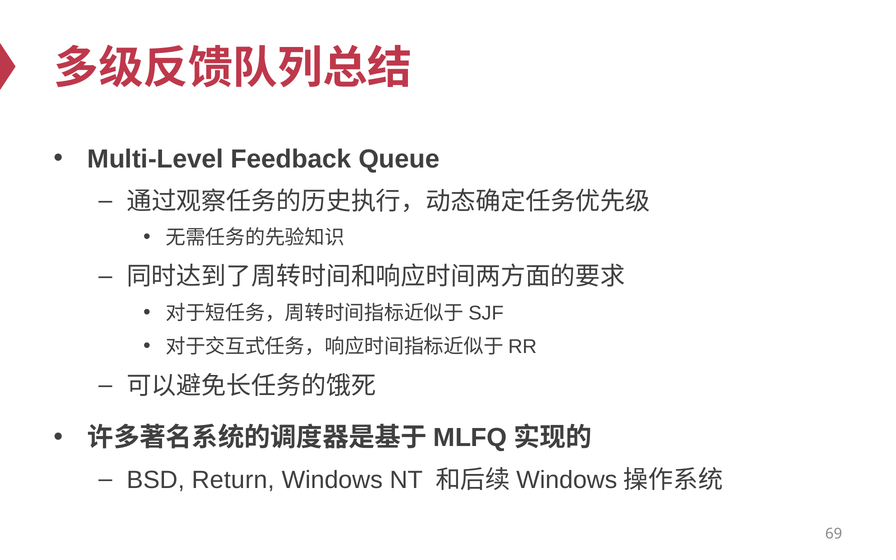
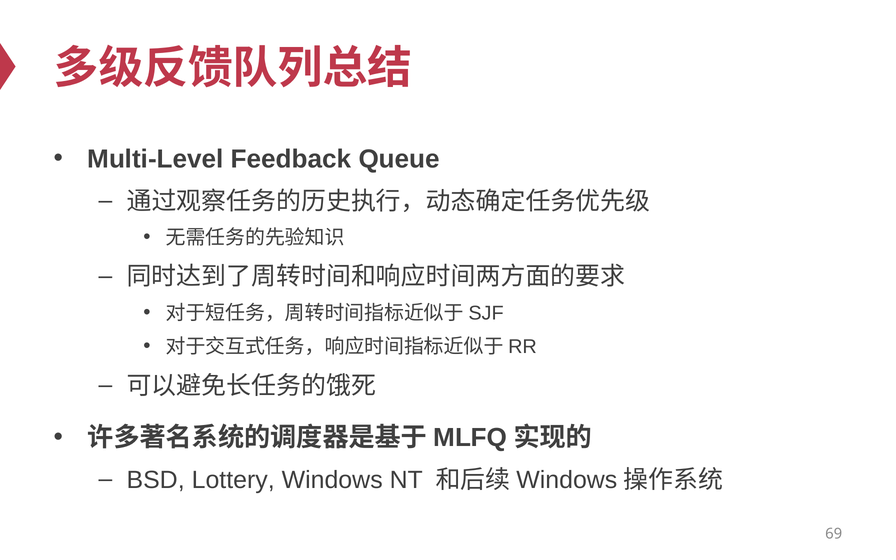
Return: Return -> Lottery (233, 480)
